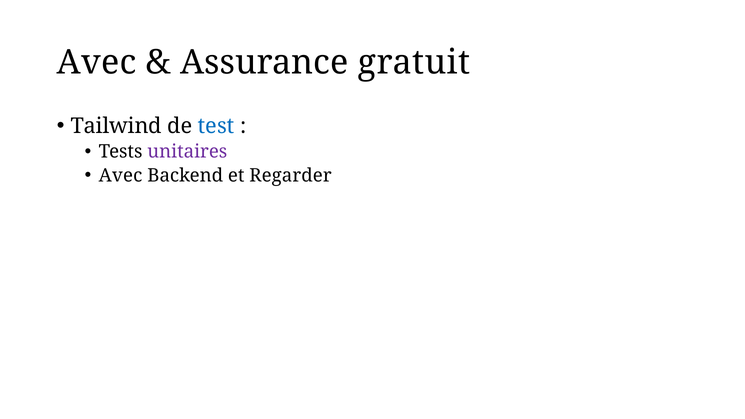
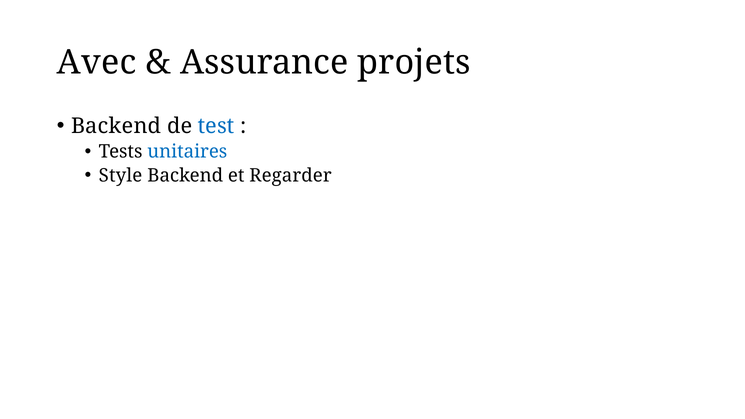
gratuit: gratuit -> projets (414, 63)
Tailwind: Tailwind -> Backend (116, 126)
unitaires colour: purple -> blue (187, 152)
Avec: Avec -> Style (121, 176)
